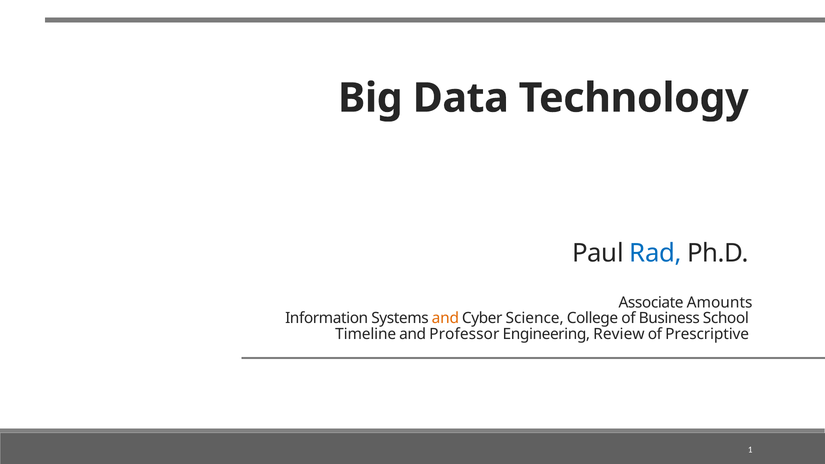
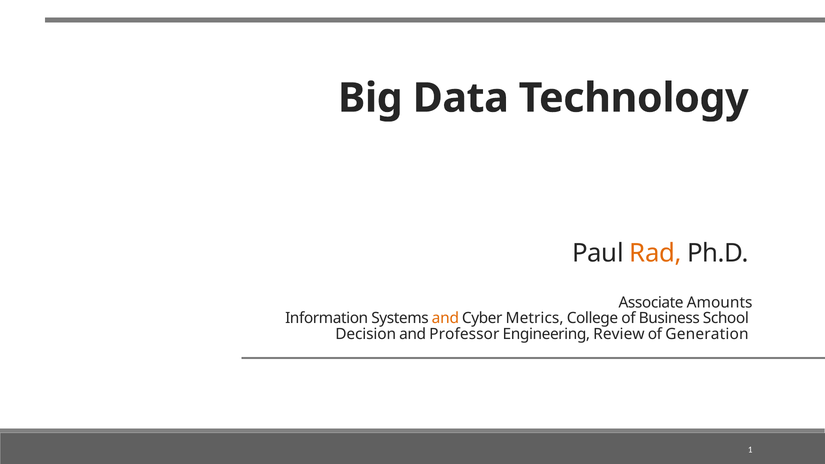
Rad colour: blue -> orange (656, 254)
Science: Science -> Metrics (535, 318)
Timeline: Timeline -> Decision (366, 334)
Prescriptive: Prescriptive -> Generation (707, 334)
